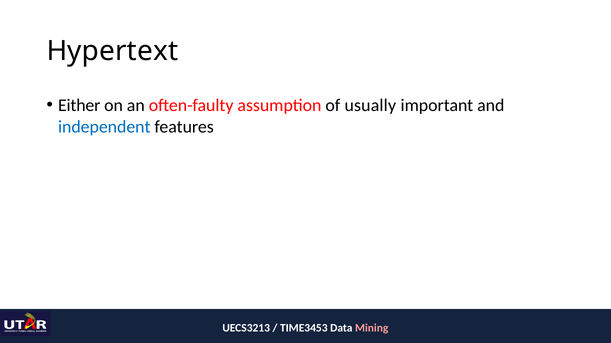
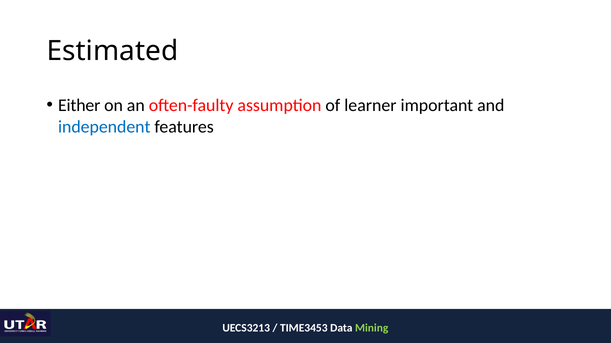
Hypertext: Hypertext -> Estimated (112, 51)
usually: usually -> learner (370, 106)
Mining colour: pink -> light green (372, 328)
